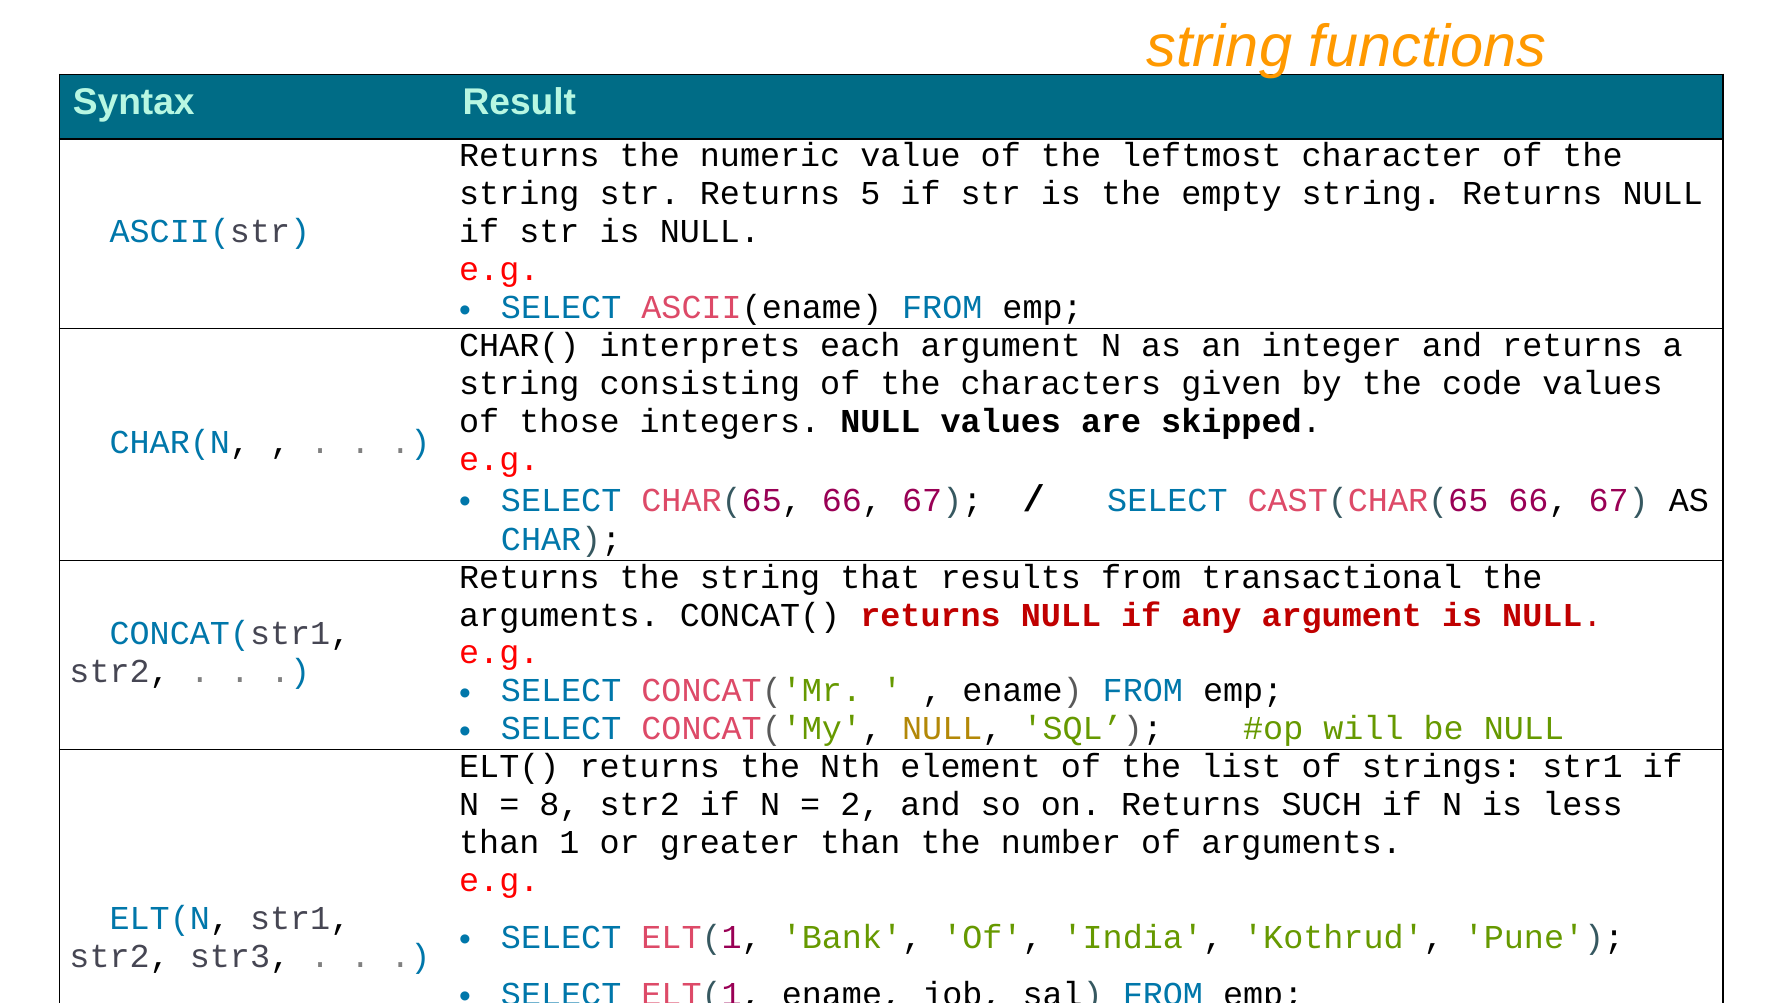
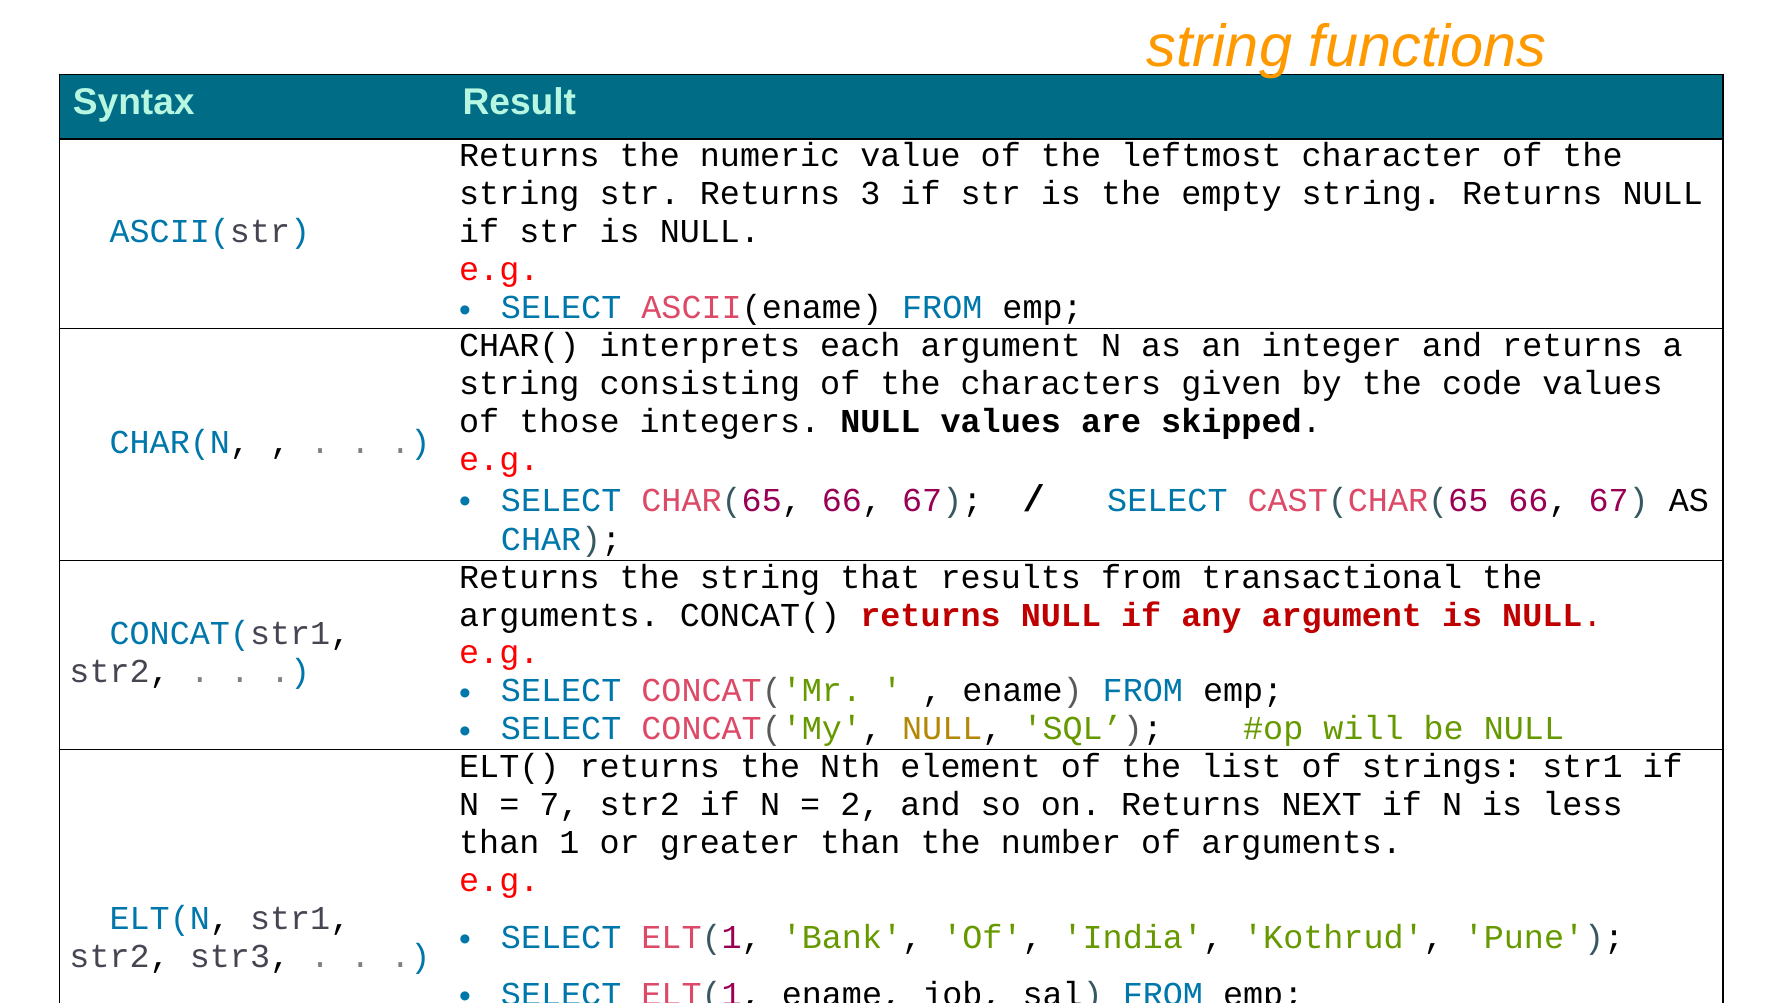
5: 5 -> 3 (870, 194)
8: 8 -> 7 (559, 805)
SUCH: SUCH -> NEXT (1322, 805)
